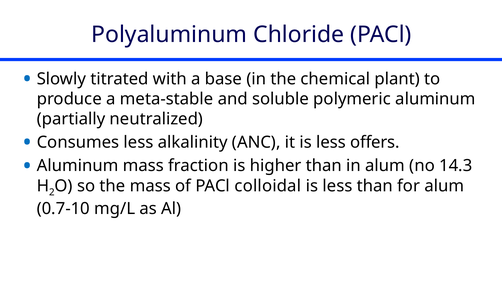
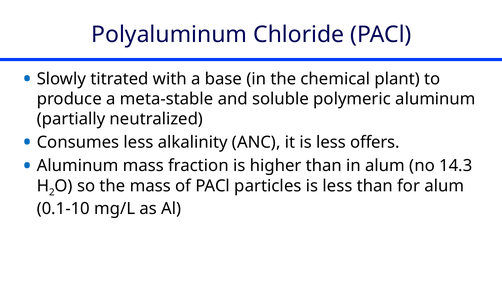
colloidal: colloidal -> particles (268, 186)
0.7-10: 0.7-10 -> 0.1-10 (63, 209)
